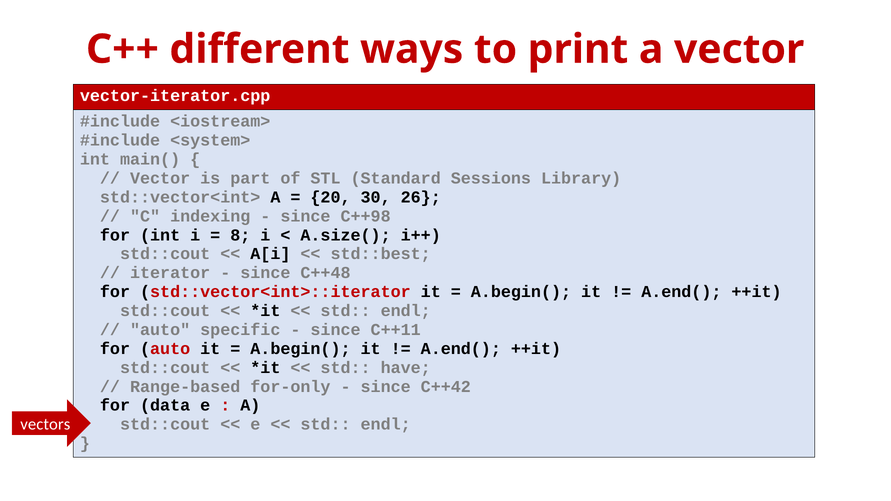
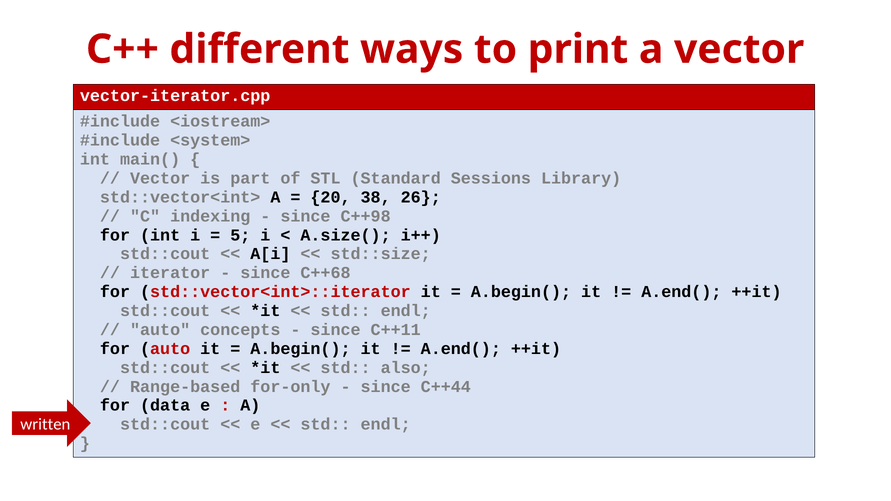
30: 30 -> 38 (376, 197)
8: 8 -> 5 (240, 235)
std::best: std::best -> std::size (381, 254)
C++48: C++48 -> C++68 (326, 273)
specific: specific -> concepts (240, 330)
have: have -> also (406, 368)
C++42: C++42 -> C++44 (446, 387)
vectors: vectors -> written (45, 424)
